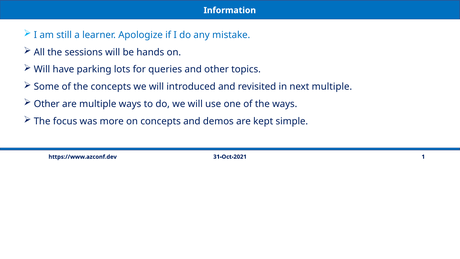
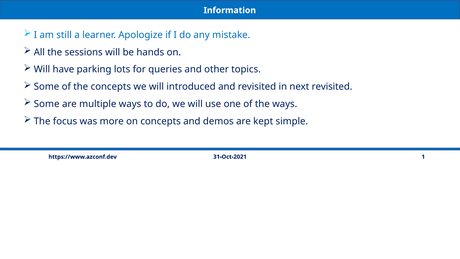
next multiple: multiple -> revisited (332, 87)
Other: Other -> Some (47, 104)
